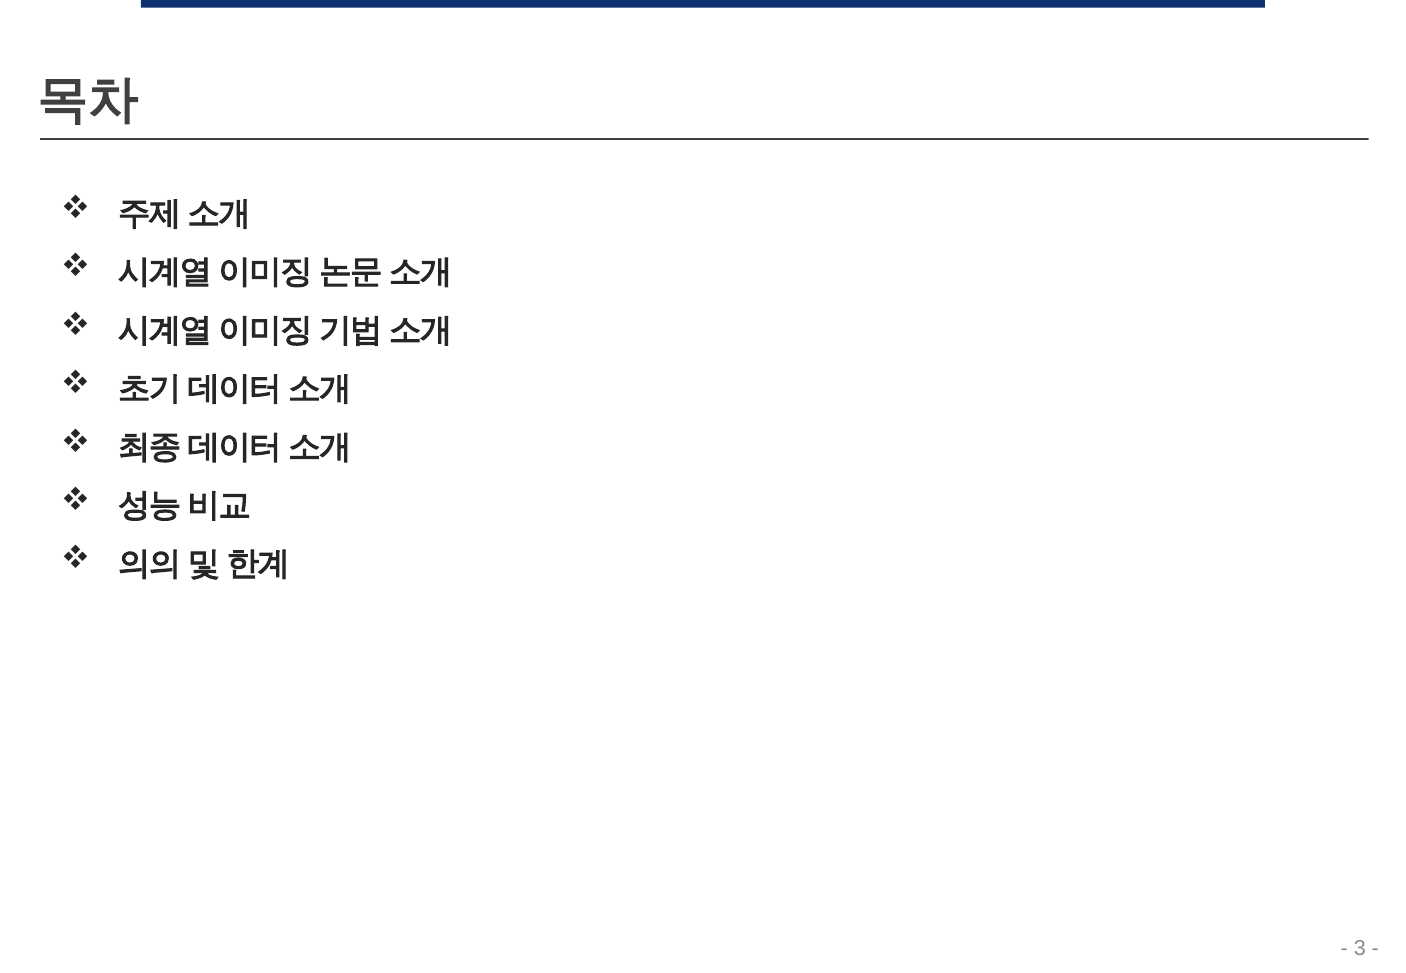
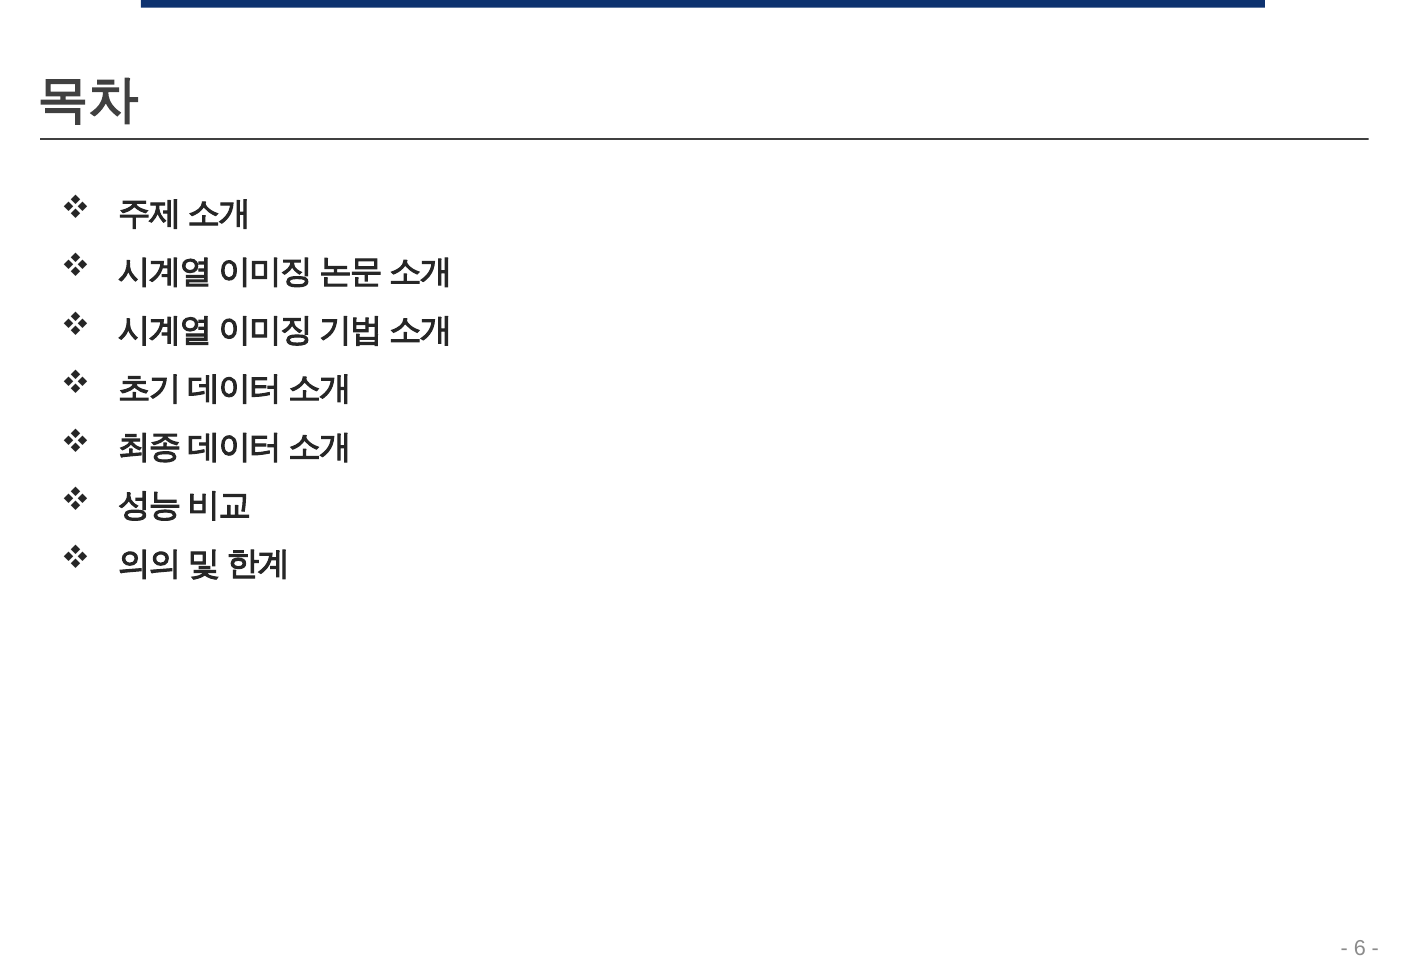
3: 3 -> 6 (1360, 948)
